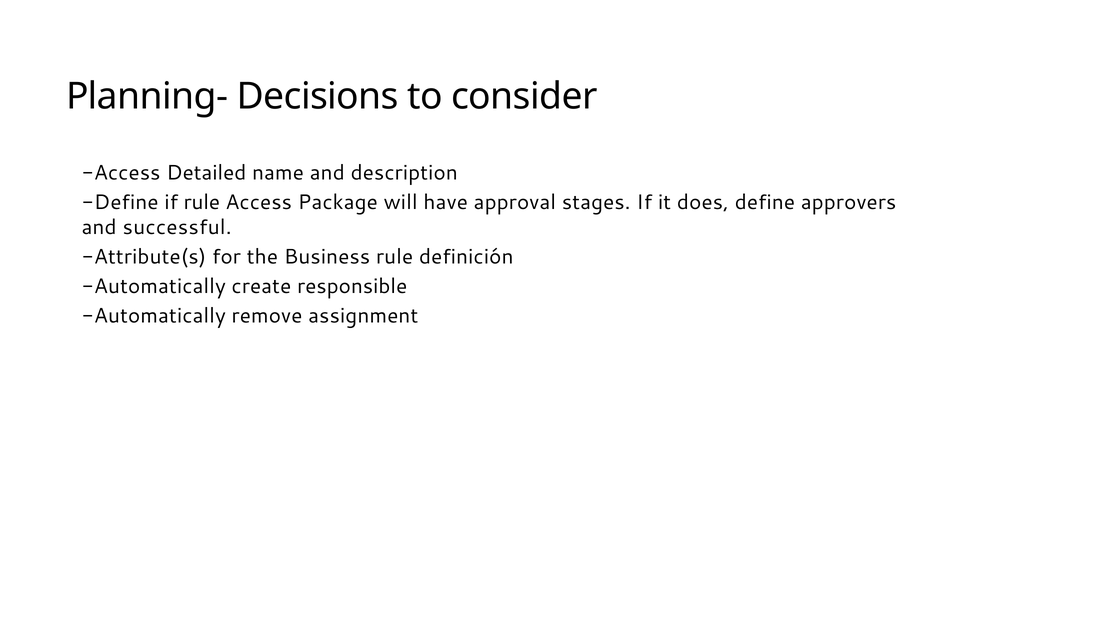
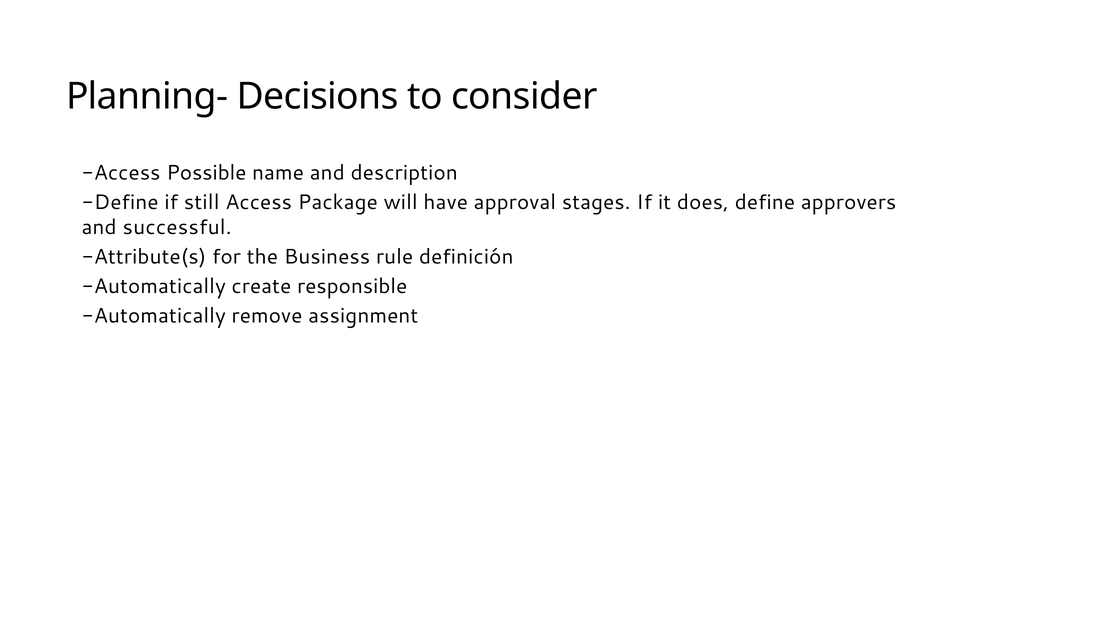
Detailed: Detailed -> Possible (206, 173)
if rule: rule -> still (202, 202)
